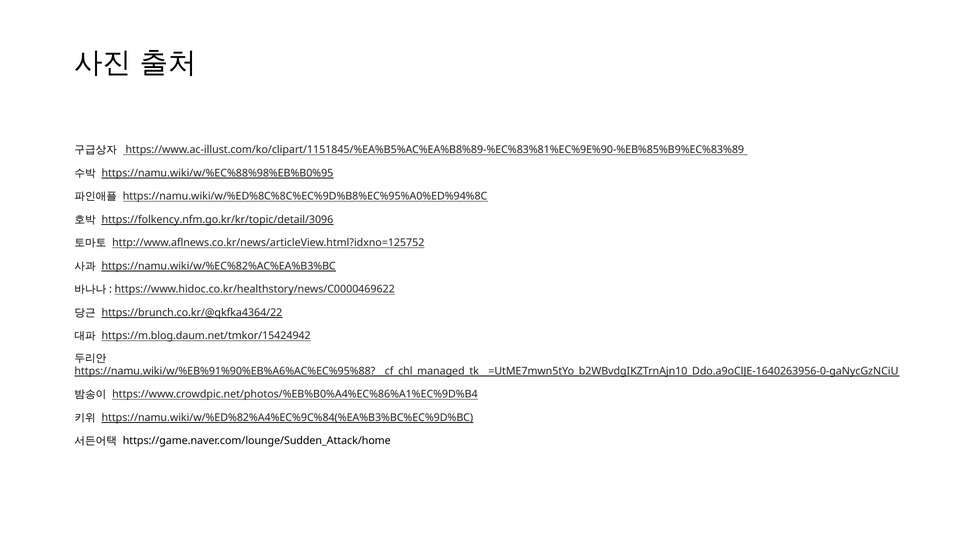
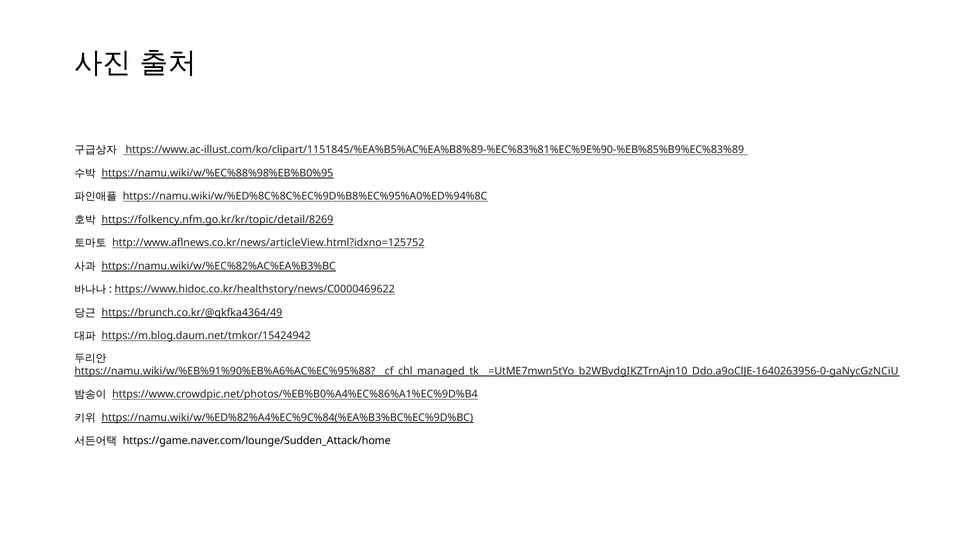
https://folkency.nfm.go.kr/kr/topic/detail/3096: https://folkency.nfm.go.kr/kr/topic/detail/3096 -> https://folkency.nfm.go.kr/kr/topic/detail/8269 (217, 220)
https://brunch.co.kr/@qkfka4364/22: https://brunch.co.kr/@qkfka4364/22 -> https://brunch.co.kr/@qkfka4364/49 (192, 313)
